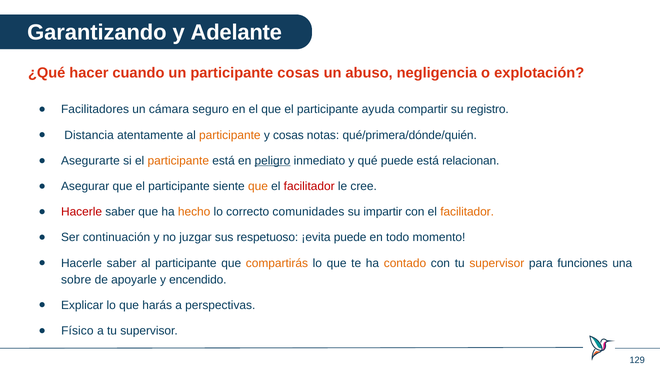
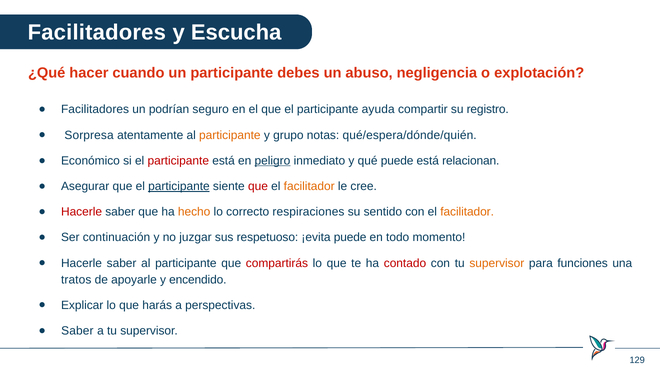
Garantizando: Garantizando -> Facilitadores (97, 32)
Adelante: Adelante -> Escucha (236, 32)
participante cosas: cosas -> debes (298, 73)
cámara: cámara -> podrían (169, 110)
Distancia: Distancia -> Sorpresa (89, 135)
y cosas: cosas -> grupo (288, 135)
qué/primera/dónde/quién: qué/primera/dónde/quién -> qué/espera/dónde/quién (410, 135)
Asegurarte: Asegurarte -> Económico (90, 161)
participante colour: orange -> red (178, 161)
participante underline: none -> present (179, 186)
que colour: orange -> red (258, 186)
facilitador colour: red -> orange (309, 186)
comunidades: comunidades -> respiraciones (308, 212)
impartir: impartir -> sentido (383, 212)
compartirás colour: orange -> red (277, 263)
contado colour: orange -> red (405, 263)
sobre: sobre -> tratos (76, 280)
Físico: Físico -> Saber (77, 331)
